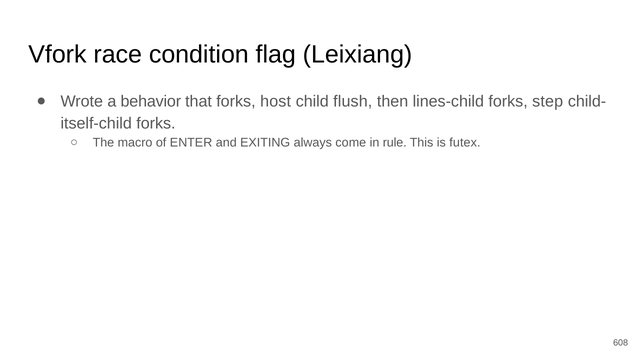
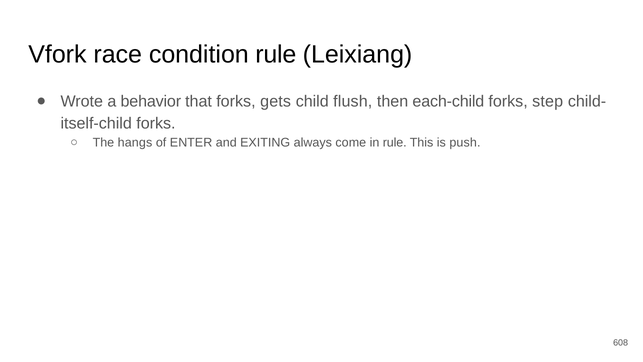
condition flag: flag -> rule (276, 54)
host: host -> gets (276, 101)
lines-child: lines-child -> each-child (448, 101)
macro: macro -> hangs (135, 142)
futex: futex -> push (465, 142)
